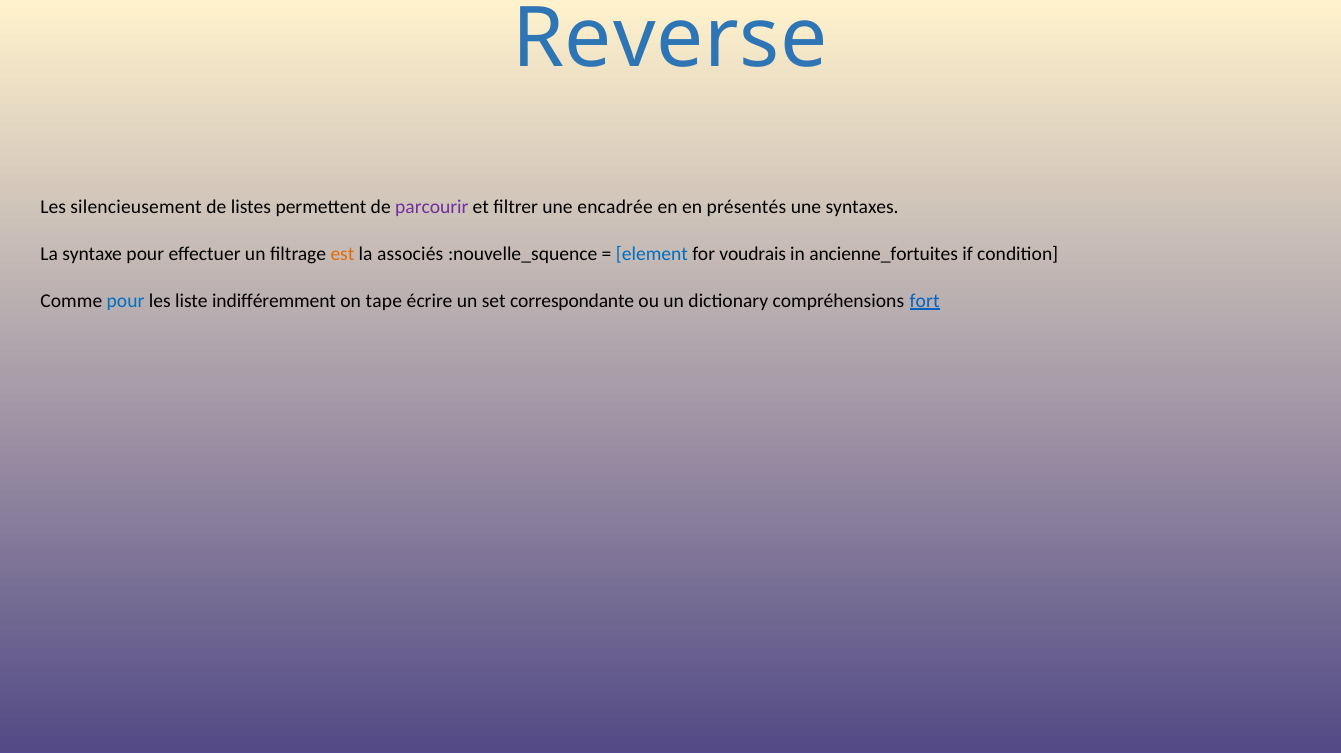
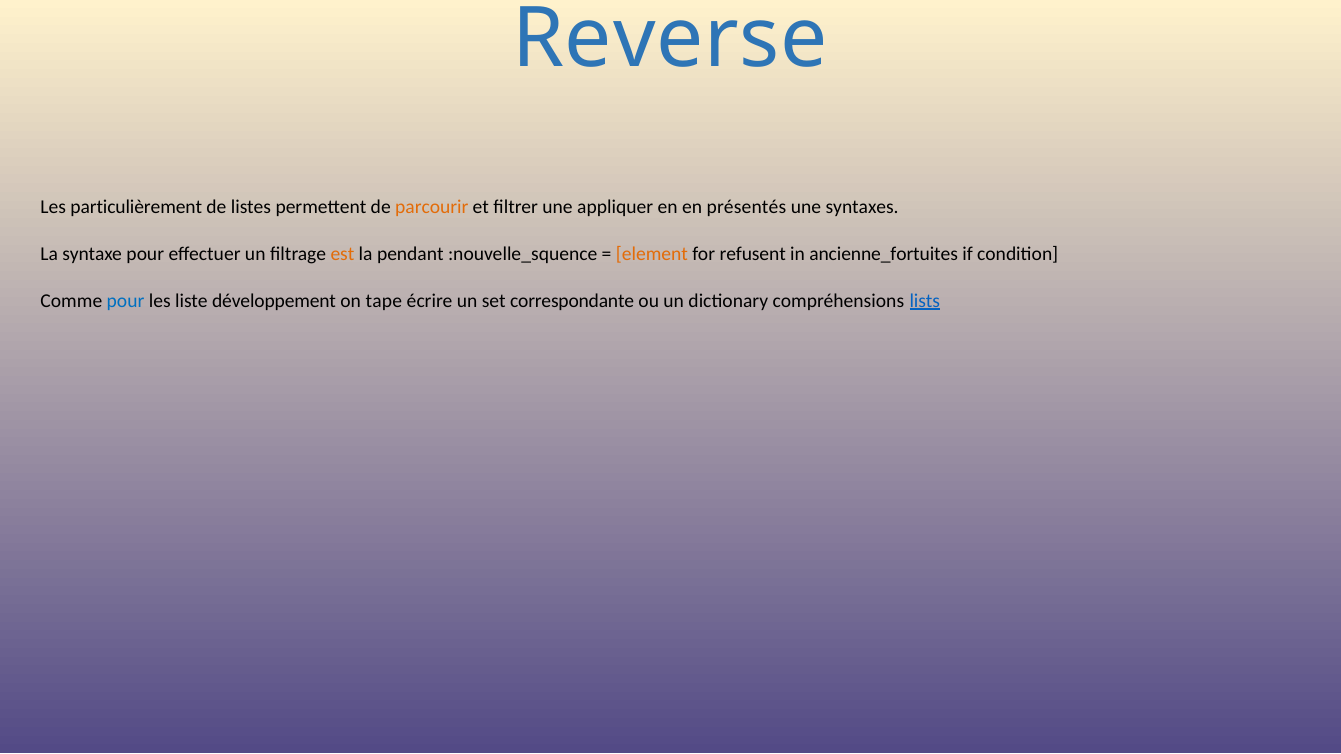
silencieusement: silencieusement -> particulièrement (136, 207)
parcourir colour: purple -> orange (432, 207)
encadrée: encadrée -> appliquer (615, 207)
associés: associés -> pendant (410, 254)
element colour: blue -> orange (652, 254)
voudrais: voudrais -> refusent (753, 254)
indifféremment: indifféremment -> développement (274, 301)
fort: fort -> lists (925, 301)
